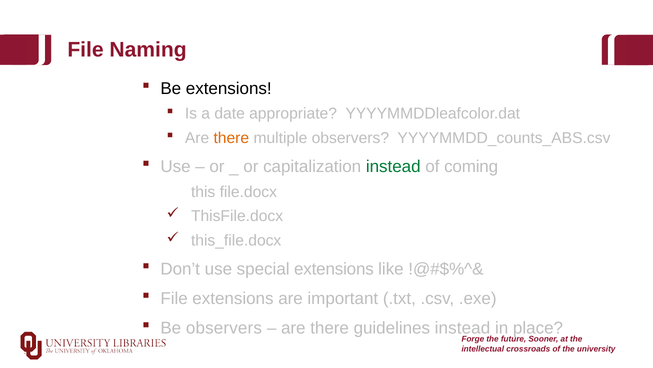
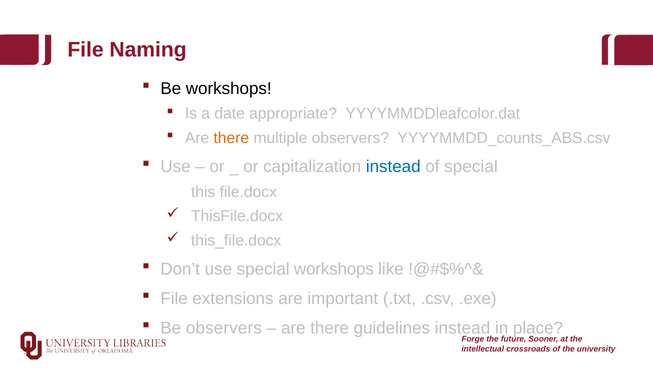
Be extensions: extensions -> workshops (229, 88)
instead colour: green -> blue (393, 166)
of coming: coming -> special (471, 166)
special extensions: extensions -> workshops (334, 269)
